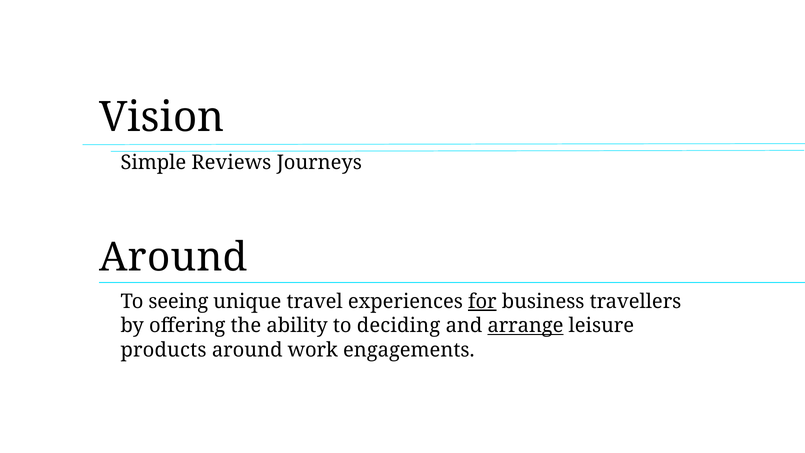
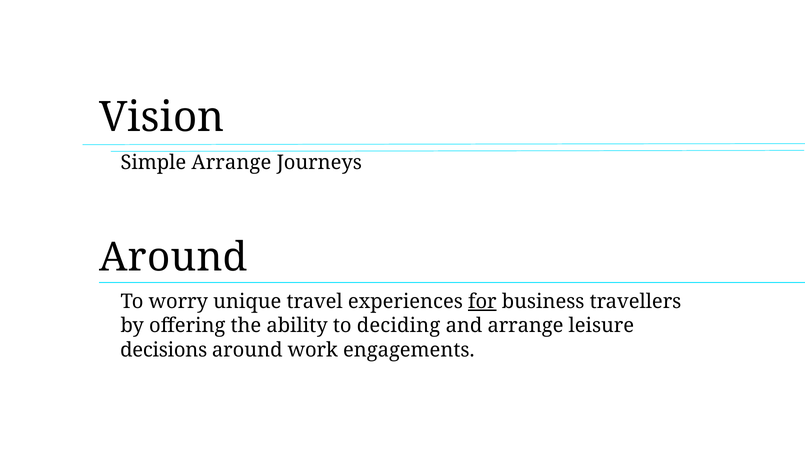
Simple Reviews: Reviews -> Arrange (231, 162)
seeing: seeing -> worry (178, 301)
arrange underline: present -> none (525, 326)
products: products -> decisions (164, 350)
